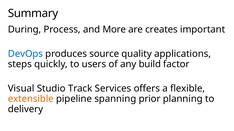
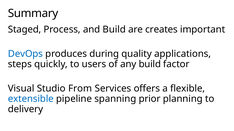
During: During -> Staged (25, 30)
and More: More -> Build (114, 30)
source: source -> during (104, 54)
Track: Track -> From (80, 89)
extensible colour: orange -> blue (31, 99)
